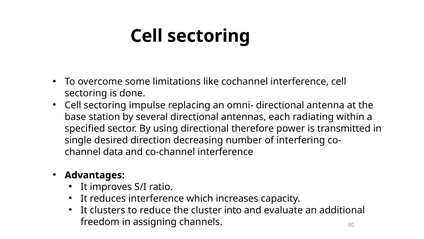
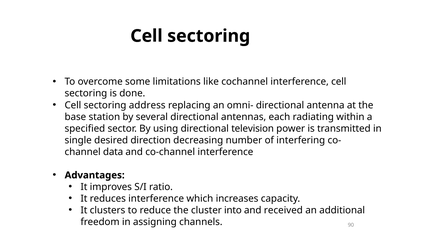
impulse: impulse -> address (147, 105)
therefore: therefore -> television (253, 128)
evaluate: evaluate -> received (283, 210)
